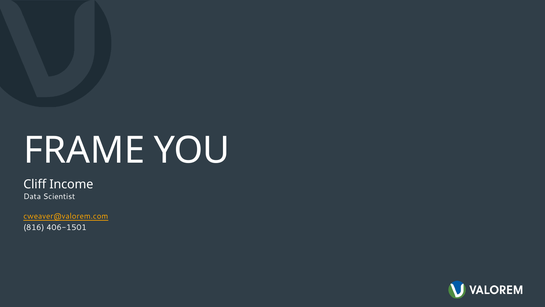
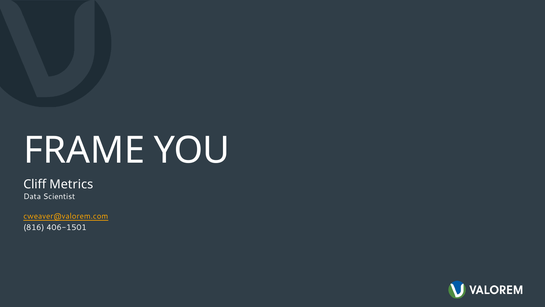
Income: Income -> Metrics (71, 184)
